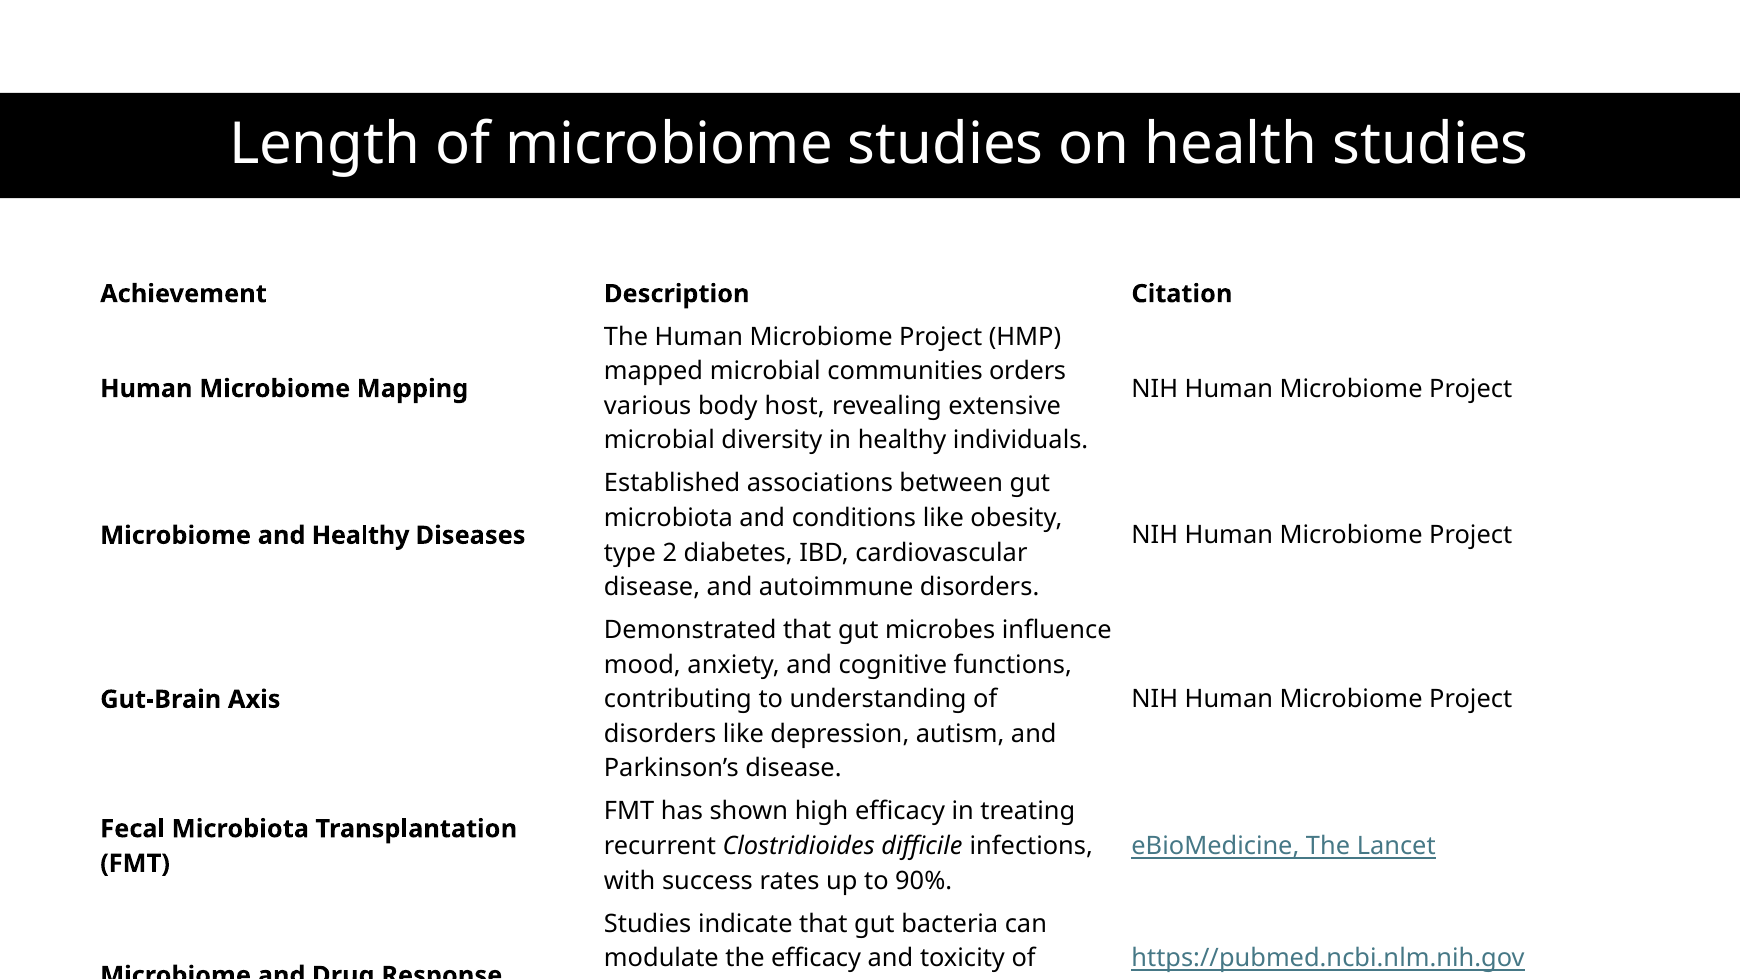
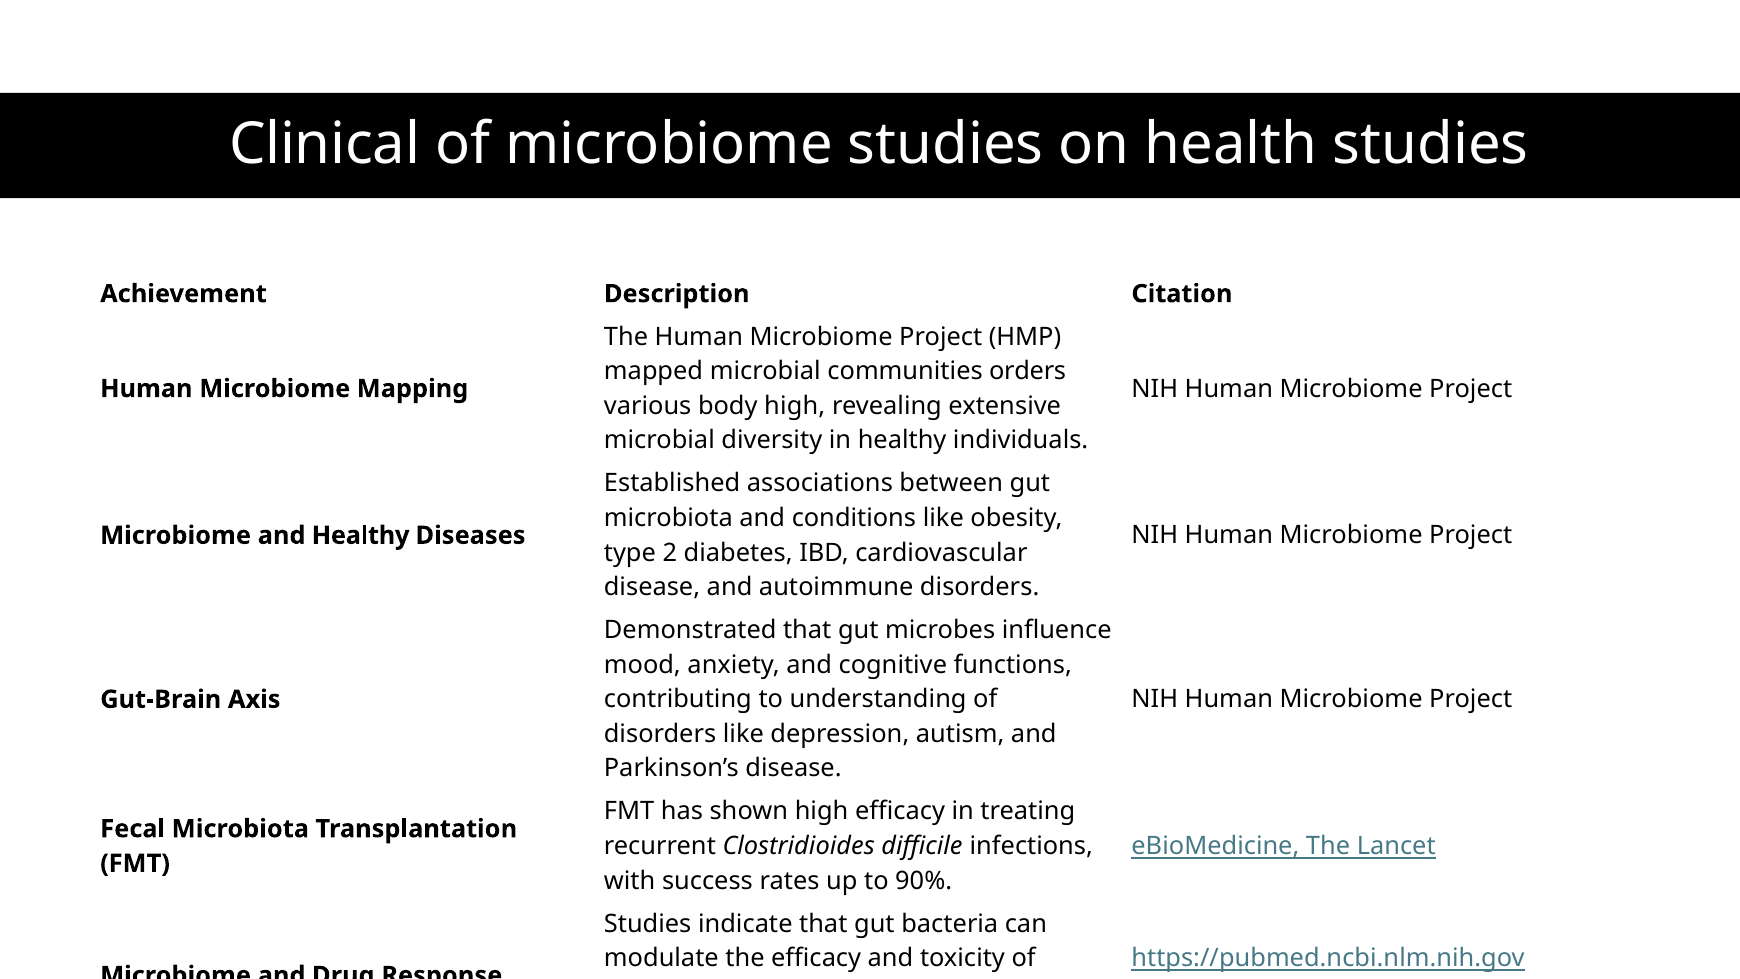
Length: Length -> Clinical (325, 145)
body host: host -> high (795, 406)
